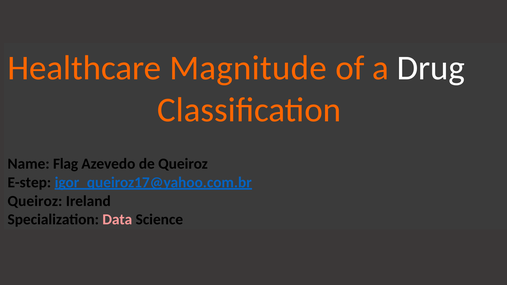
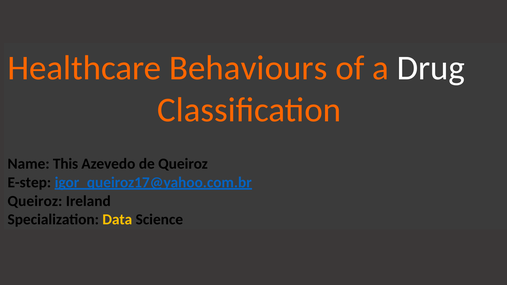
Magnitude: Magnitude -> Behaviours (248, 68)
Flag: Flag -> This (66, 164)
Data colour: pink -> yellow (117, 219)
